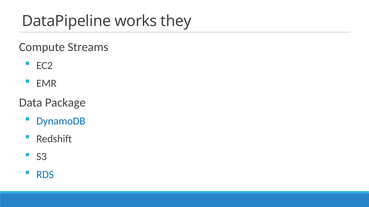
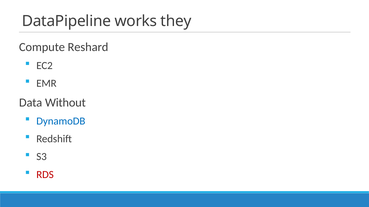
Streams: Streams -> Reshard (88, 47)
Package: Package -> Without (65, 103)
RDS colour: blue -> red (45, 175)
